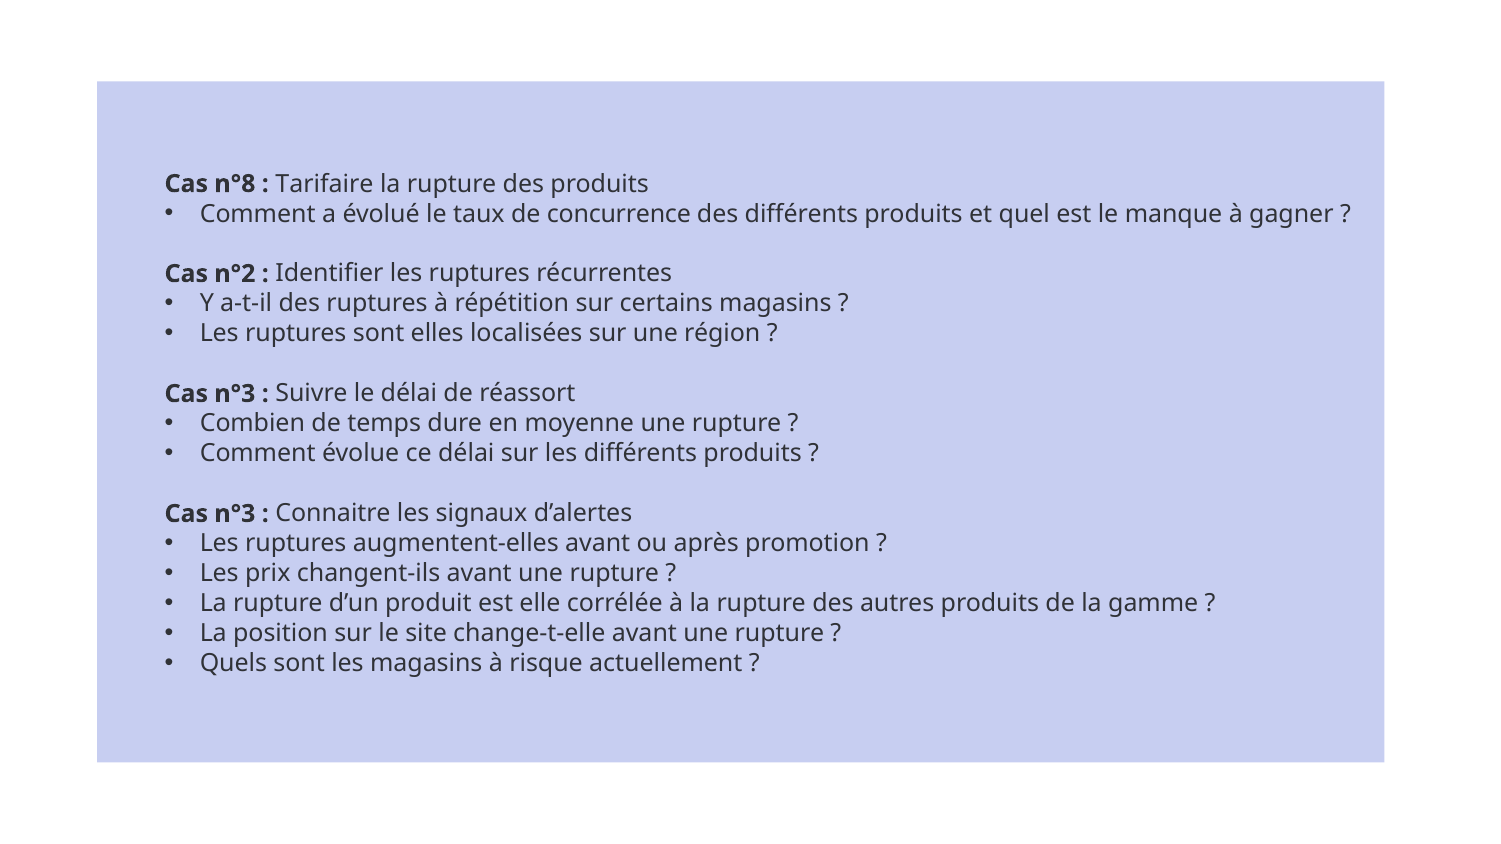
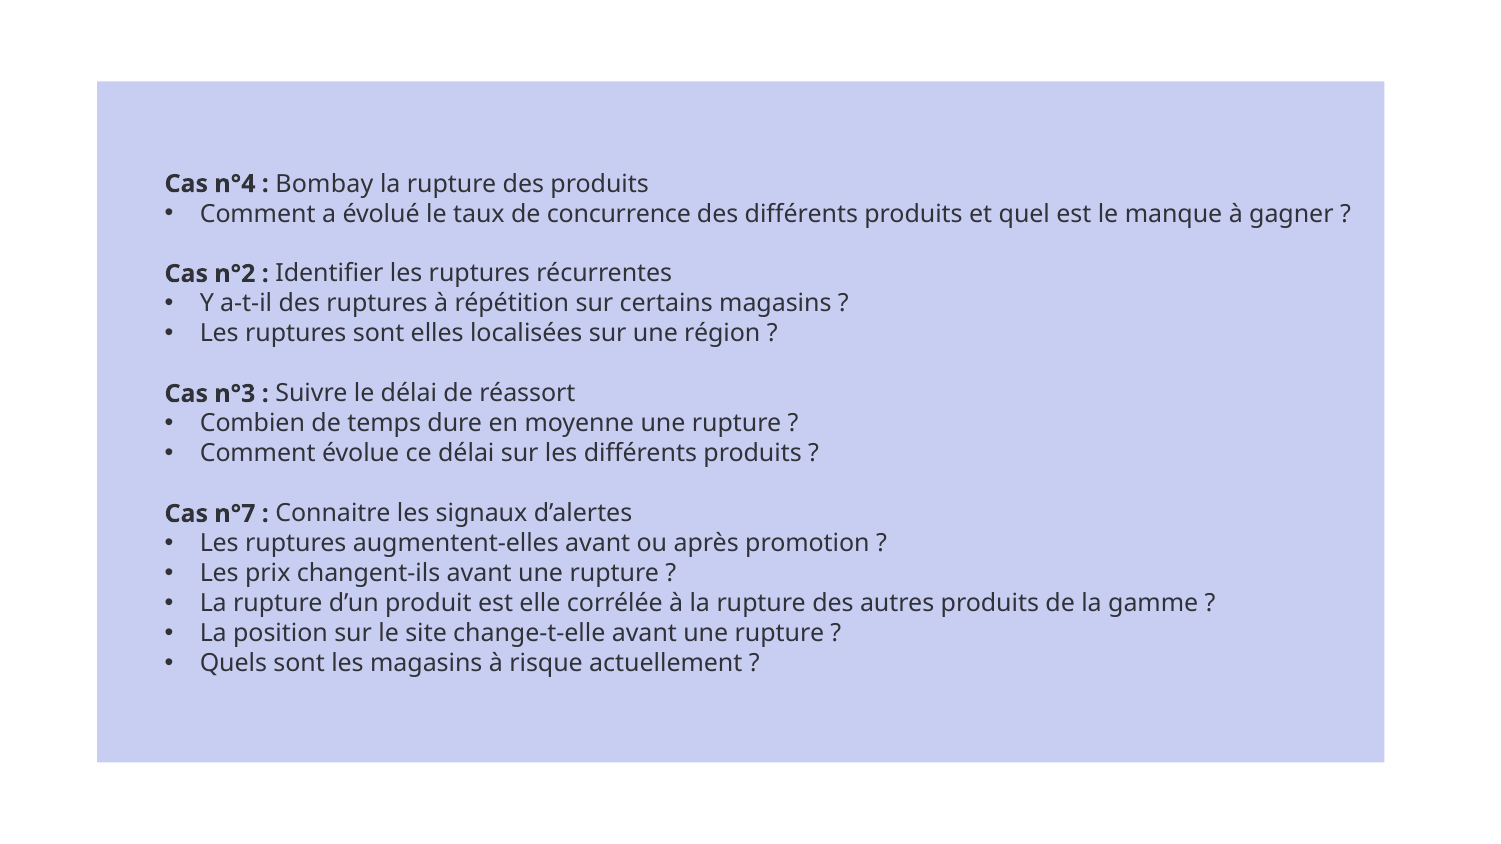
n°8: n°8 -> n°4 (235, 184)
Tarifaire: Tarifaire -> Bombay (324, 184)
n°3: n°3 -> n°7 (235, 514)
